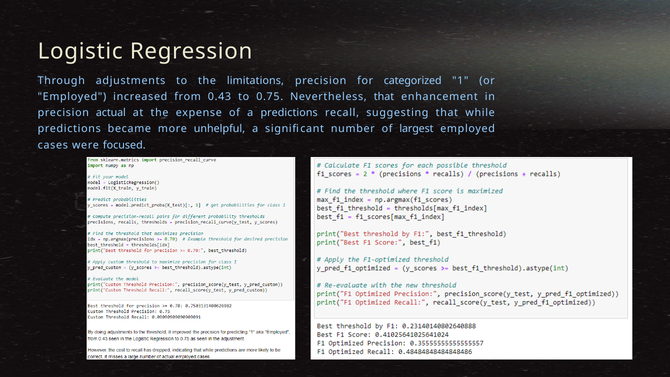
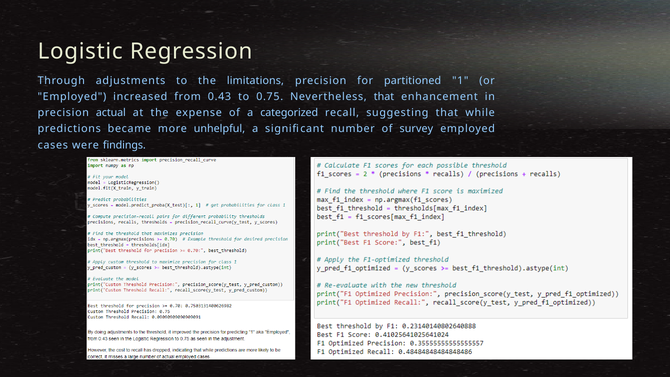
categorized: categorized -> partitioned (413, 81)
a predictions: predictions -> categorized (289, 113)
largest: largest -> survey (416, 129)
focused: focused -> findings (124, 145)
